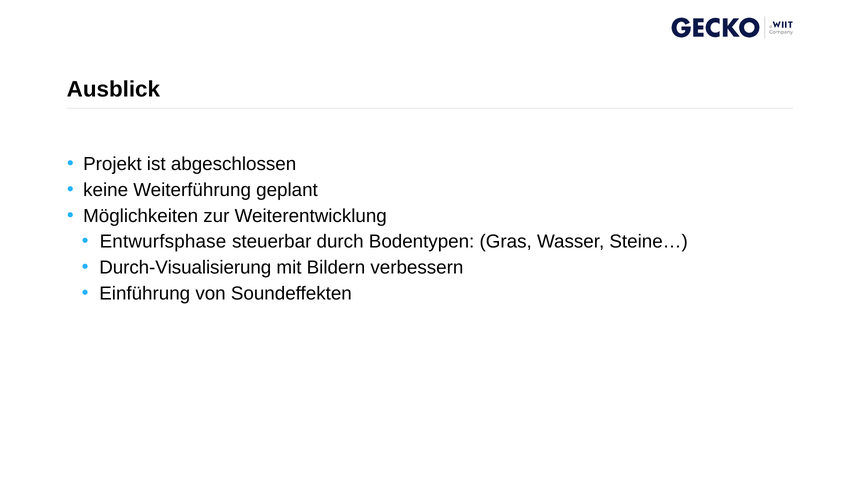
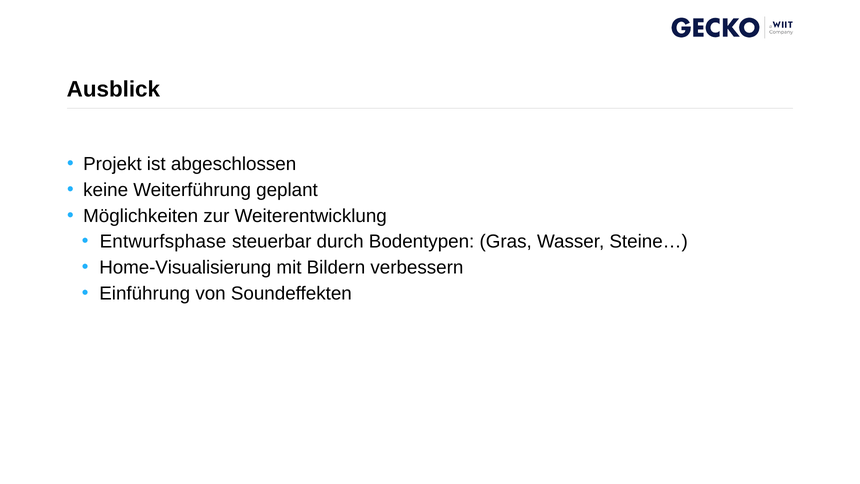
Durch-Visualisierung: Durch-Visualisierung -> Home-Visualisierung (185, 268)
